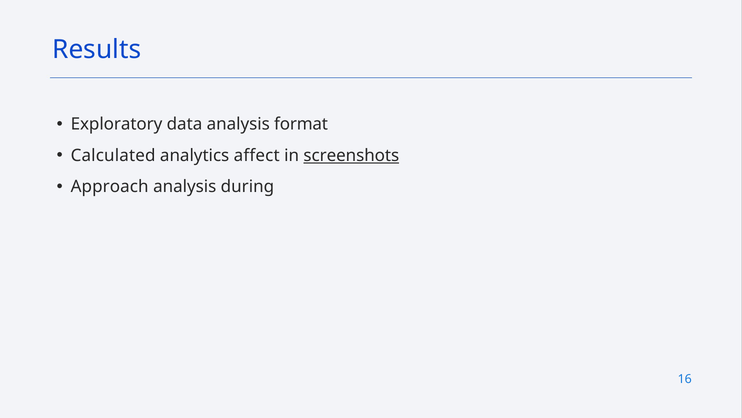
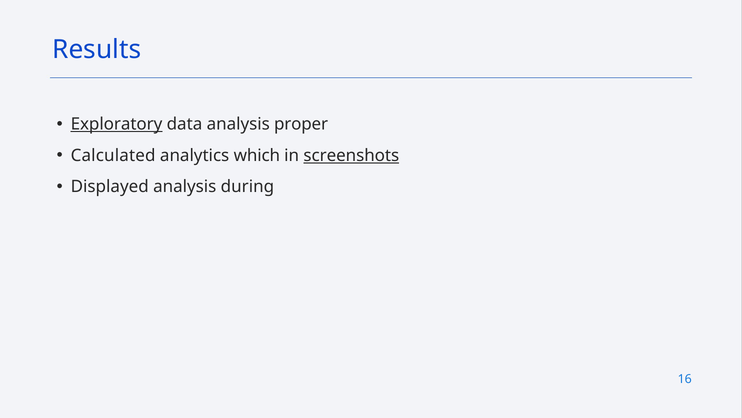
Exploratory underline: none -> present (116, 124)
format: format -> proper (301, 124)
affect: affect -> which (257, 155)
Approach: Approach -> Displayed (110, 187)
